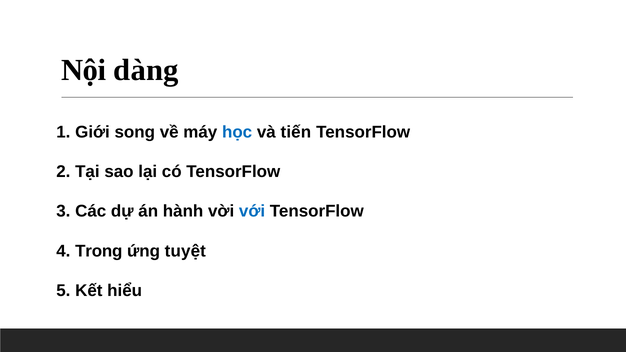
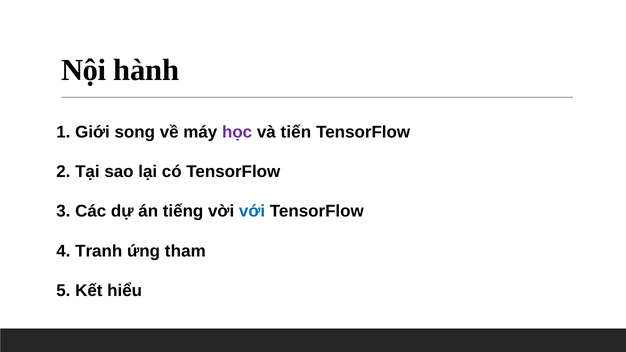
dàng: dàng -> hành (146, 70)
học colour: blue -> purple (237, 132)
hành: hành -> tiếng (183, 211)
Trong: Trong -> Tranh (99, 251)
tuyệt: tuyệt -> tham (185, 251)
